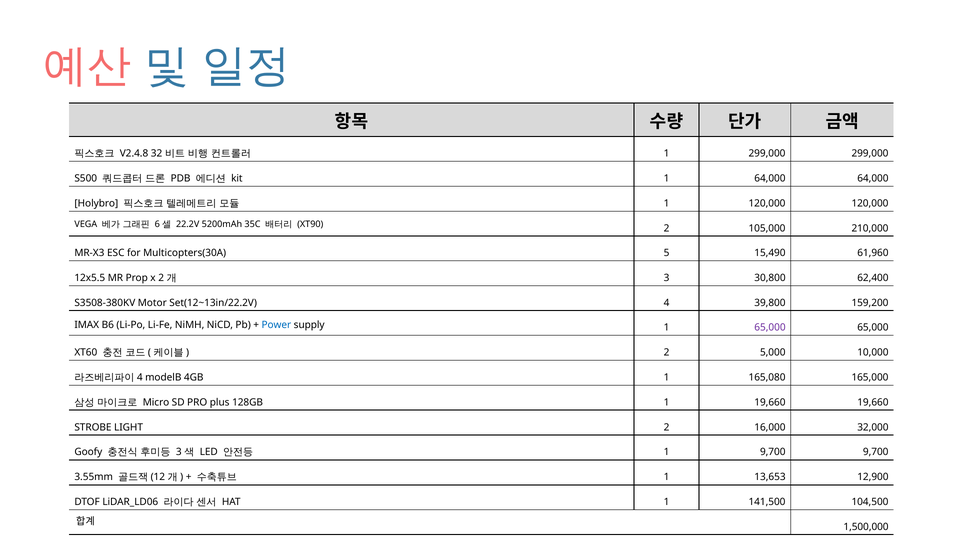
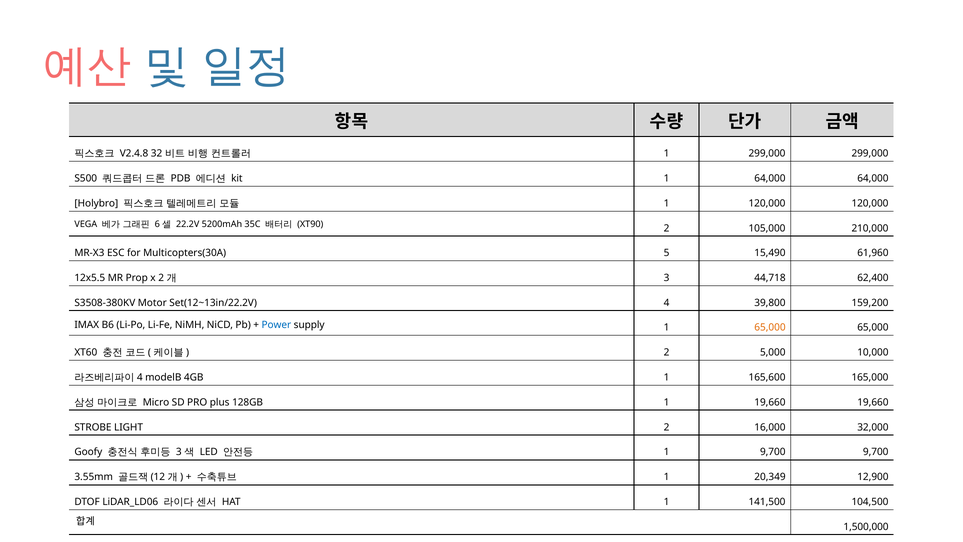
30,800: 30,800 -> 44,718 (770, 278)
65,000 colour: purple -> orange (770, 327)
165,080: 165,080 -> 165,600 (767, 377)
13,653: 13,653 -> 20,349 (770, 477)
